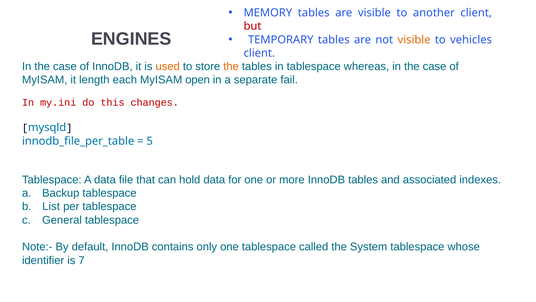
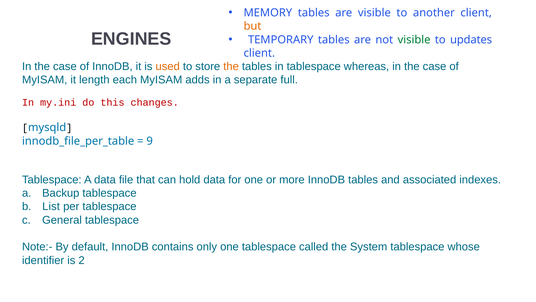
but colour: red -> orange (253, 26)
visible colour: orange -> green (414, 40)
vehicles: vehicles -> updates (471, 40)
open: open -> adds (198, 80)
fail: fail -> full (289, 80)
5: 5 -> 9 (150, 141)
7: 7 -> 2 (82, 260)
